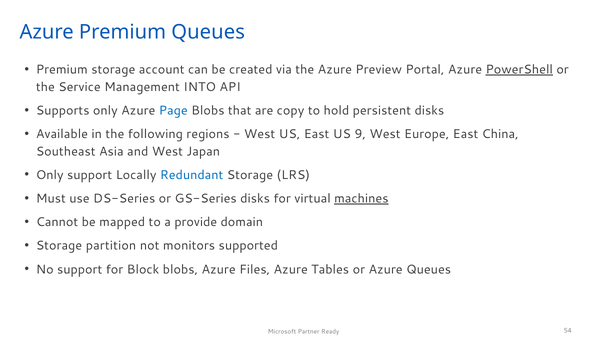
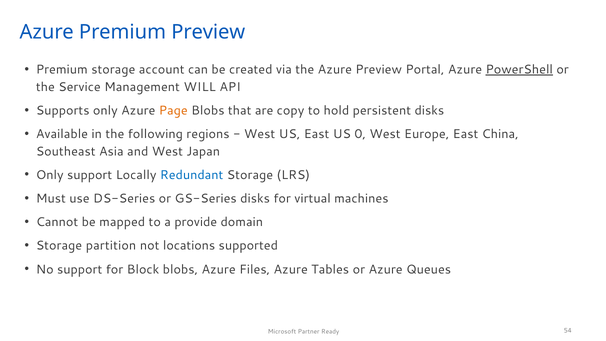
Premium Queues: Queues -> Preview (208, 32)
INTO: INTO -> WILL (200, 87)
Page colour: blue -> orange (173, 111)
9: 9 -> 0 (360, 134)
machines underline: present -> none (361, 199)
monitors: monitors -> locations (189, 246)
